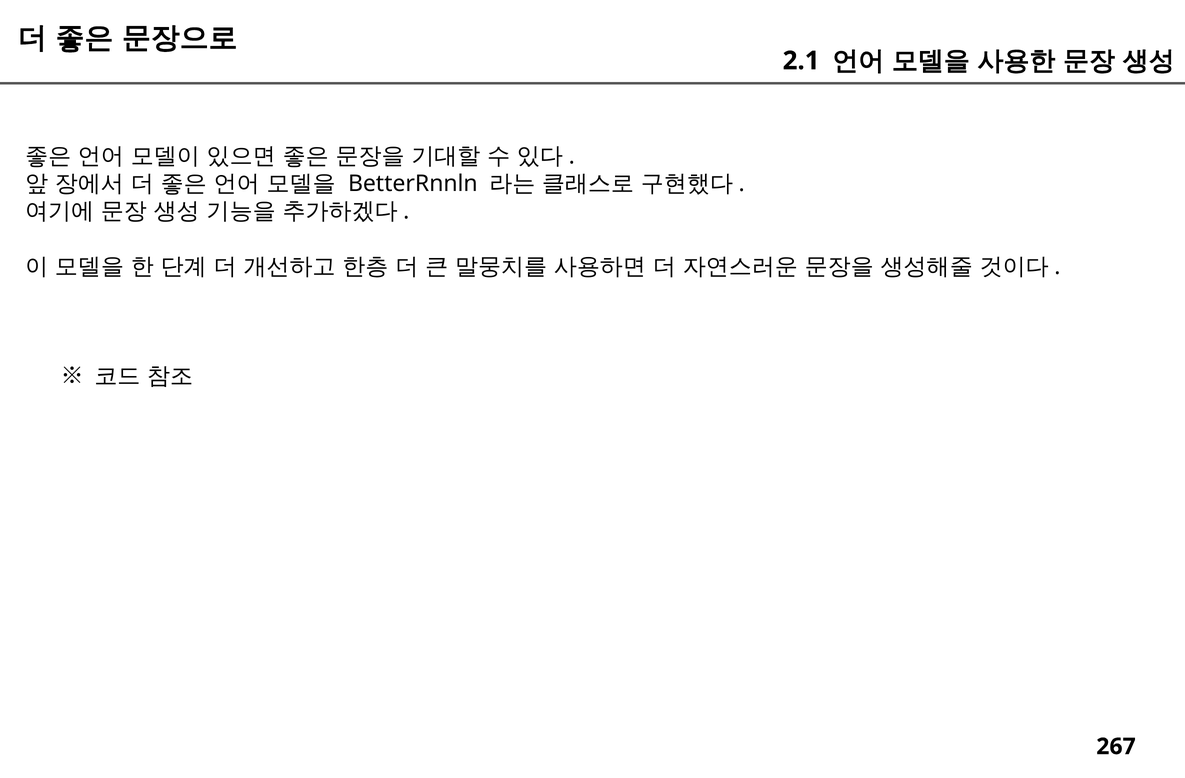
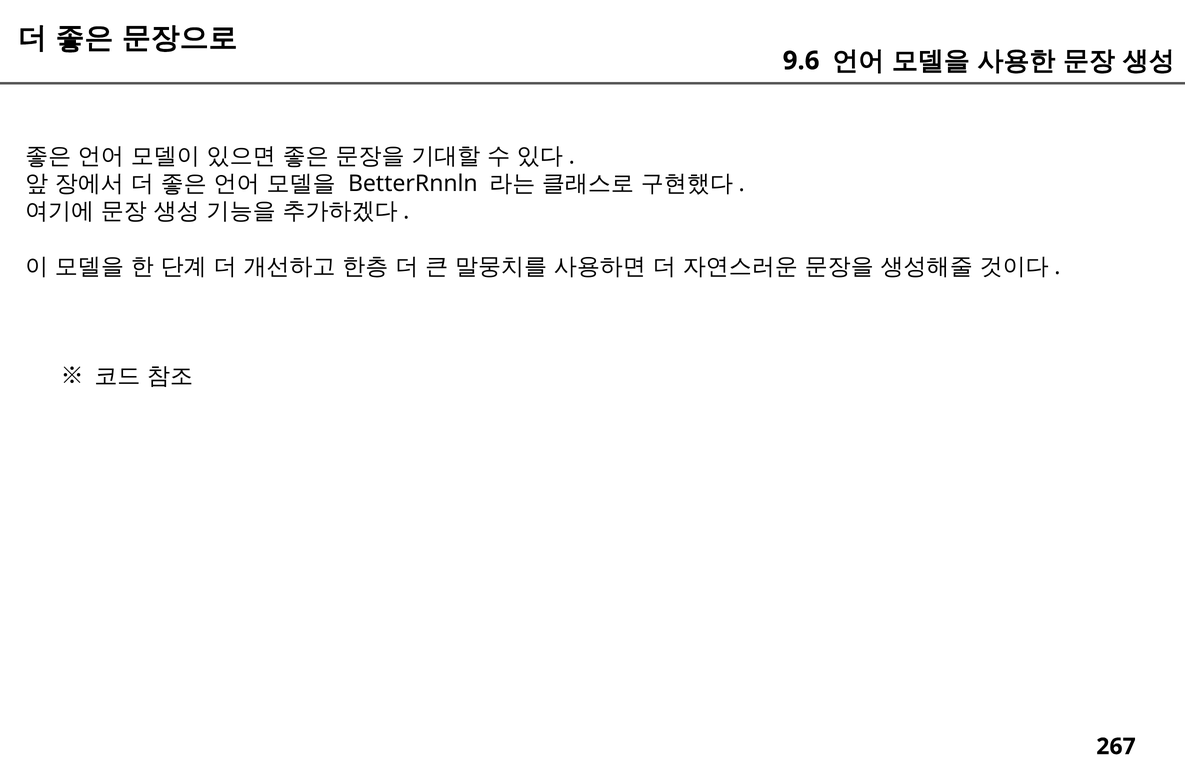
2.1: 2.1 -> 9.6 (801, 61)
